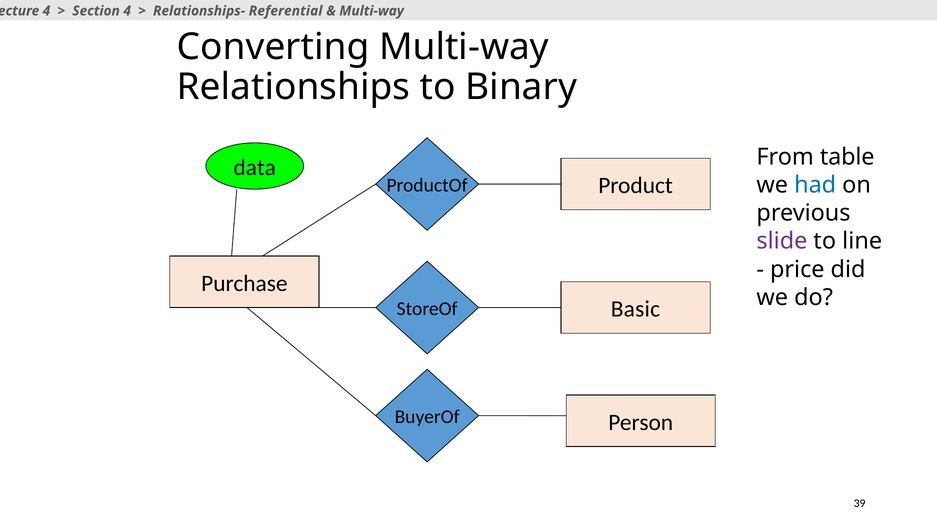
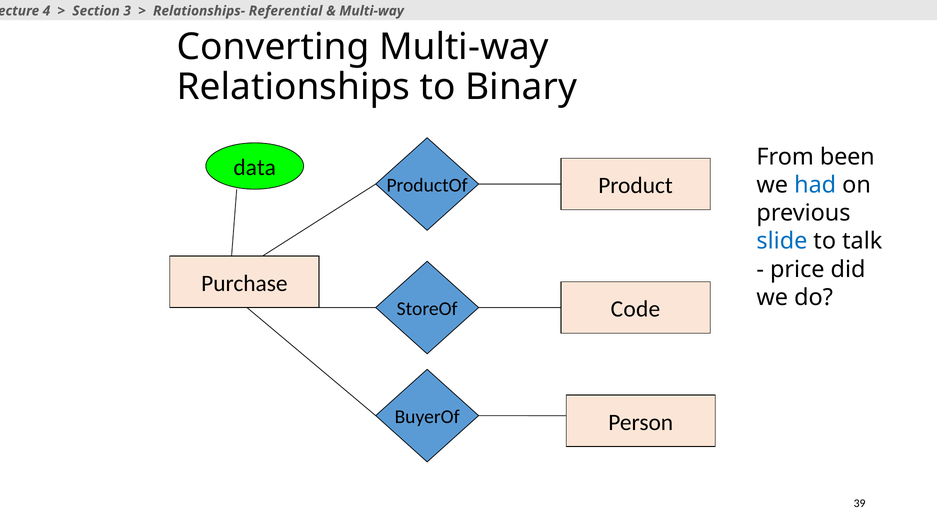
Section 4: 4 -> 3 (127, 11)
table: table -> been (847, 157)
slide colour: purple -> blue (782, 241)
line: line -> talk (862, 241)
Basic: Basic -> Code (635, 309)
